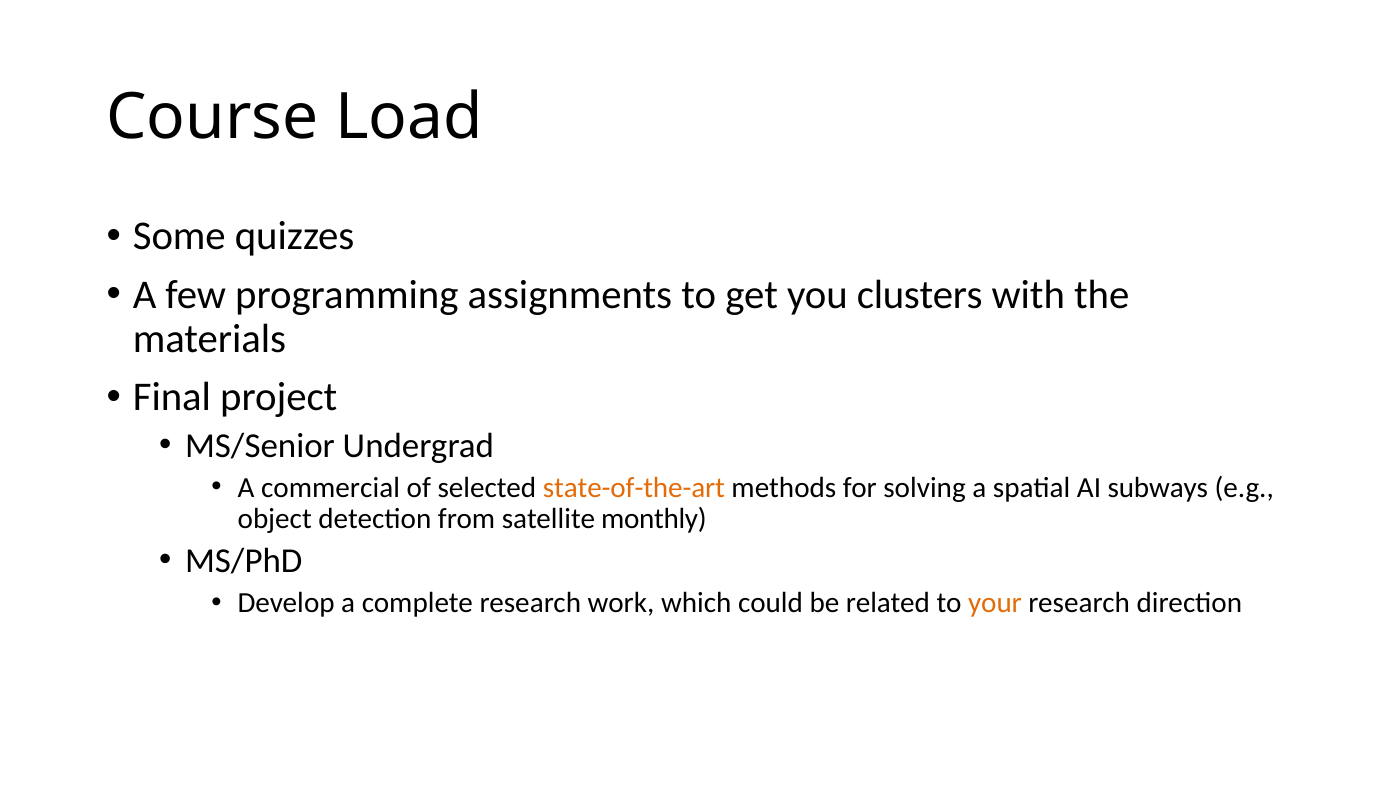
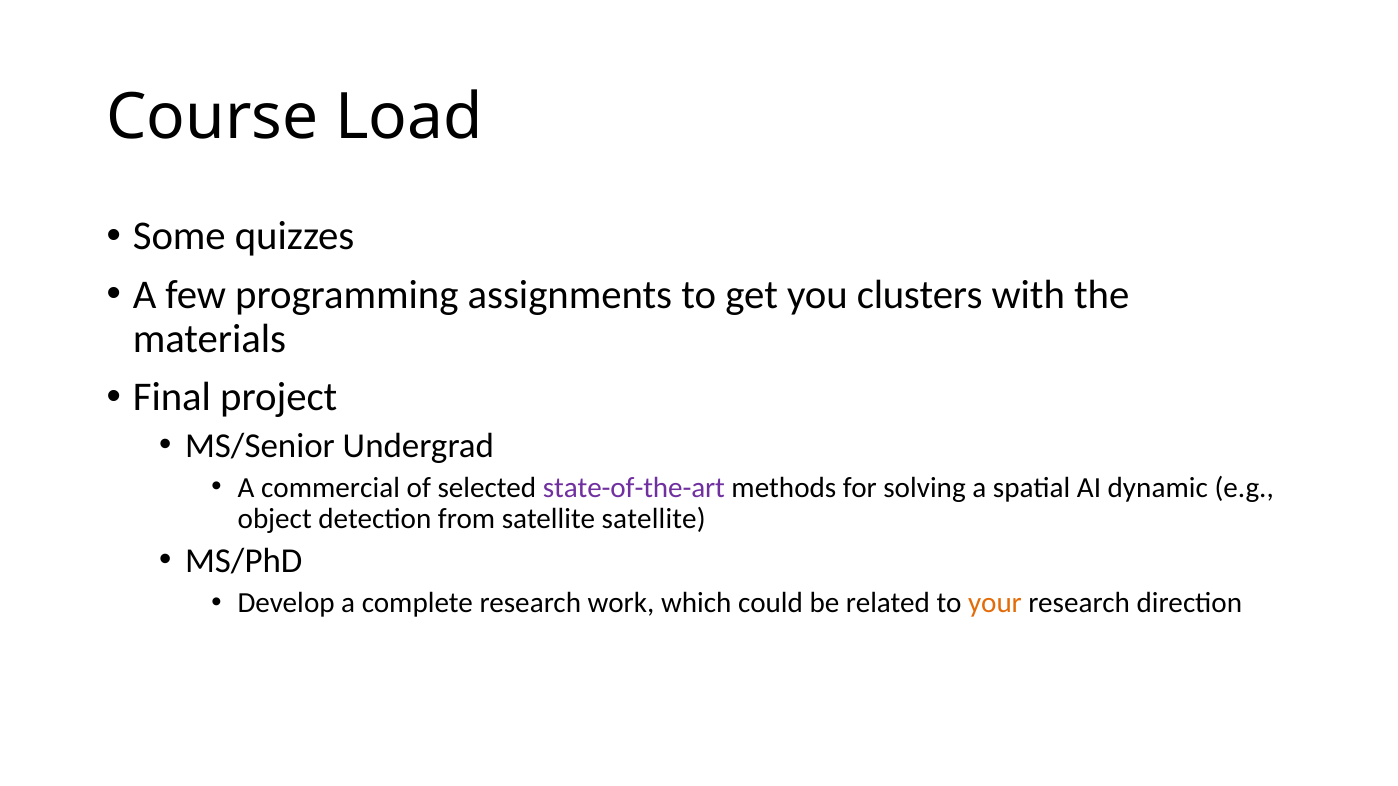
state-of-the-art colour: orange -> purple (634, 488)
subways: subways -> dynamic (1158, 488)
satellite monthly: monthly -> satellite (654, 519)
